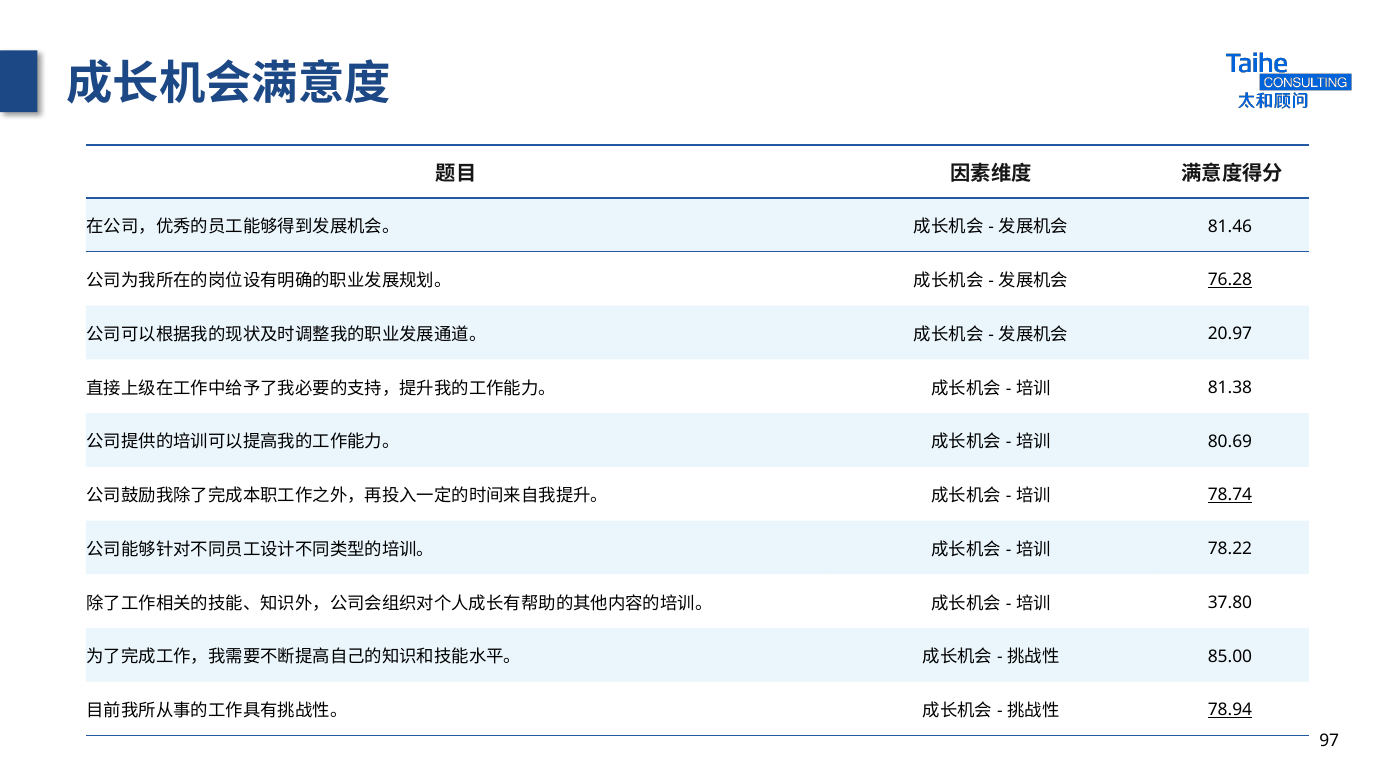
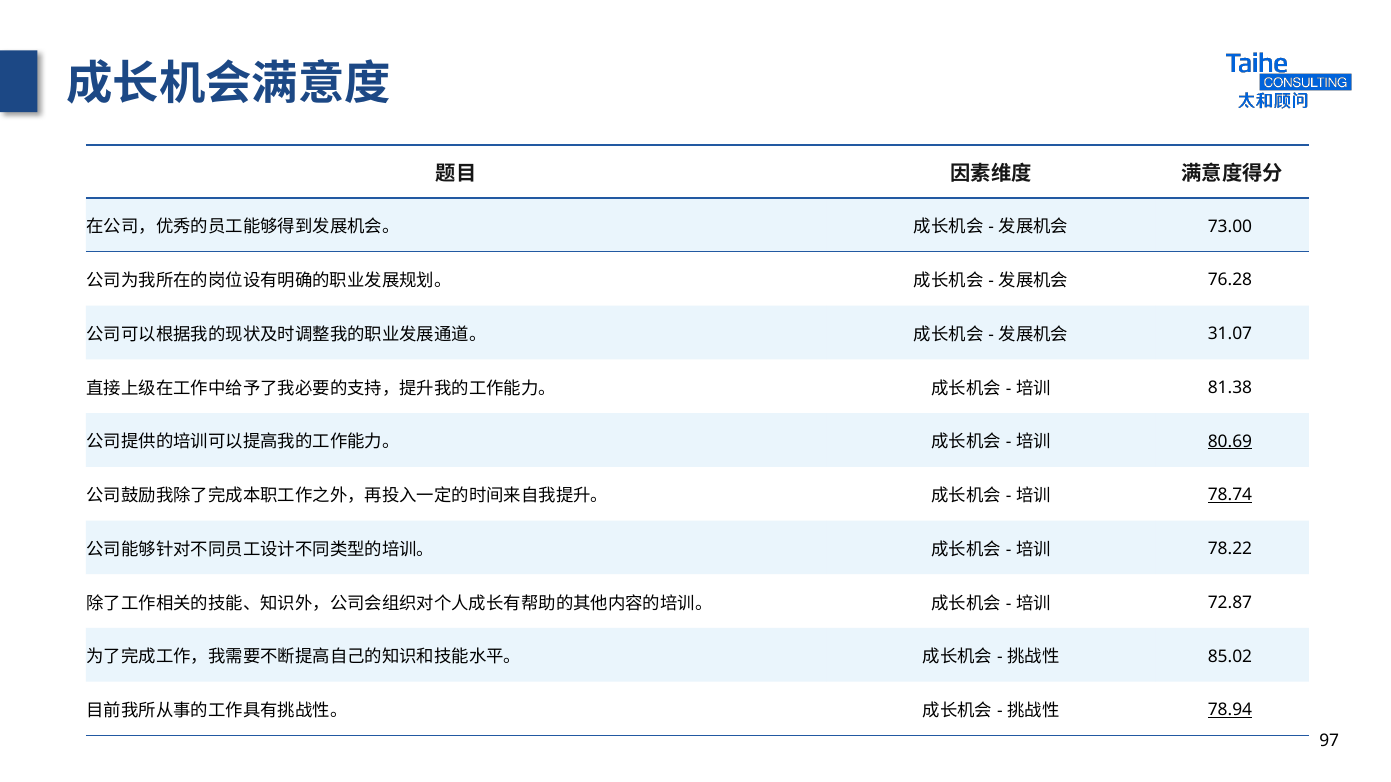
81.46: 81.46 -> 73.00 (1230, 227)
76.28 underline: present -> none (1230, 280)
20.97: 20.97 -> 31.07 (1230, 334)
80.69 underline: none -> present (1230, 442)
37.80: 37.80 -> 72.87 (1230, 603)
85.00: 85.00 -> 85.02 (1230, 657)
